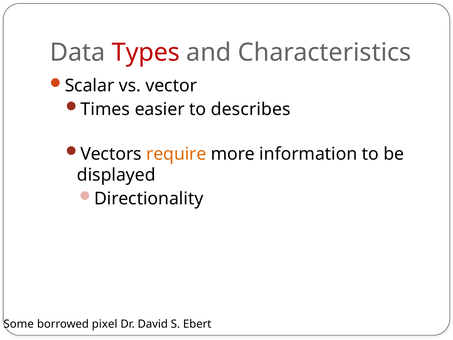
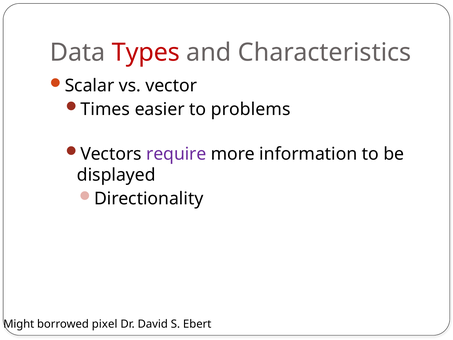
describes: describes -> problems (251, 109)
require colour: orange -> purple (176, 154)
Some: Some -> Might (19, 324)
